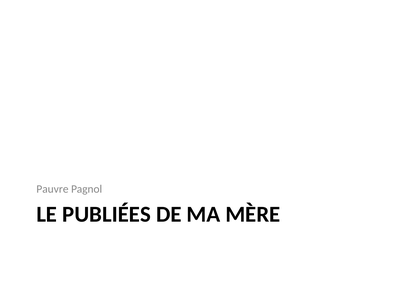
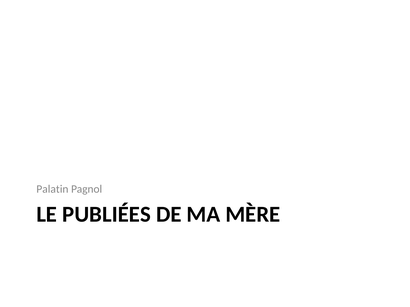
Pauvre: Pauvre -> Palatin (52, 190)
